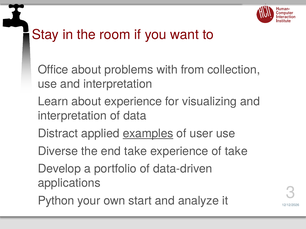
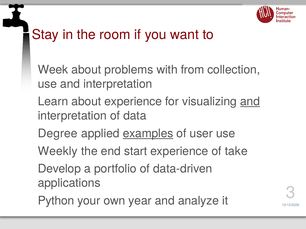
Office: Office -> Week (53, 70)
and underline: none -> present (250, 102)
Distract: Distract -> Degree (58, 134)
Diverse: Diverse -> Weekly (58, 151)
end take: take -> start (136, 151)
start: start -> year (140, 201)
